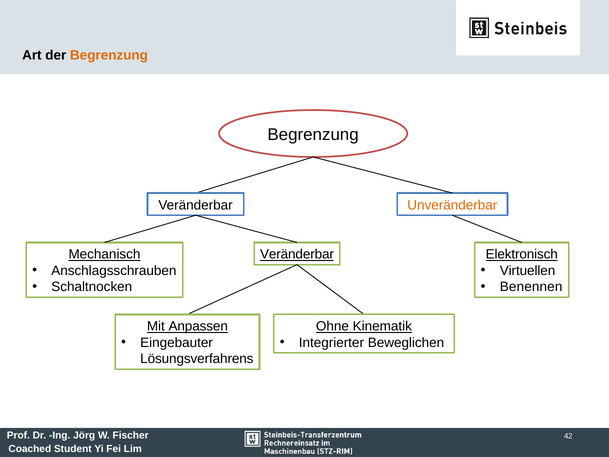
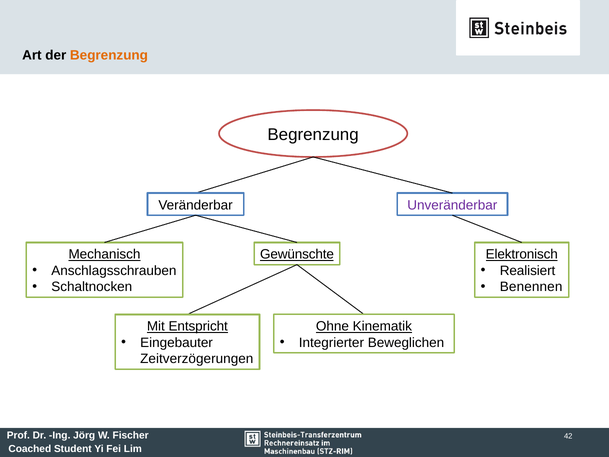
Unveränderbar colour: orange -> purple (452, 205)
Veränderbar: Veränderbar -> Gewünschte (297, 254)
Virtuellen: Virtuellen -> Realisiert (528, 271)
Anpassen: Anpassen -> Entspricht (198, 326)
Lösungsverfahrens: Lösungsverfahrens -> Zeitverzögerungen (197, 359)
